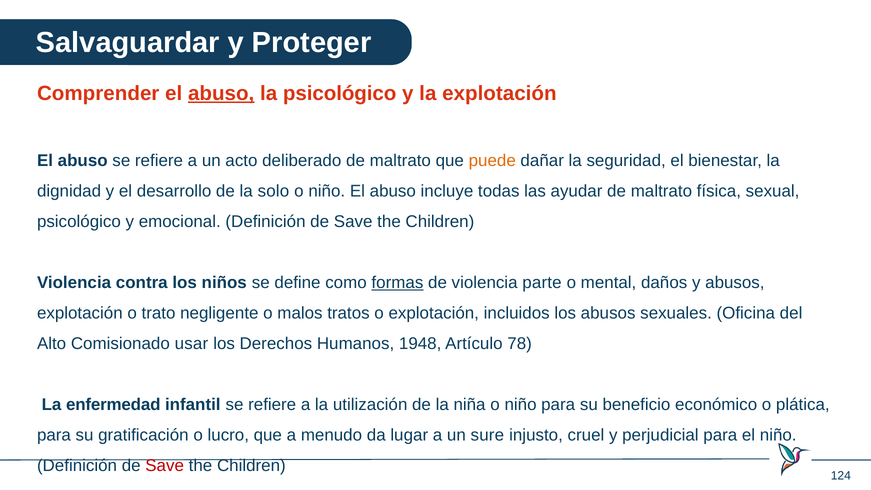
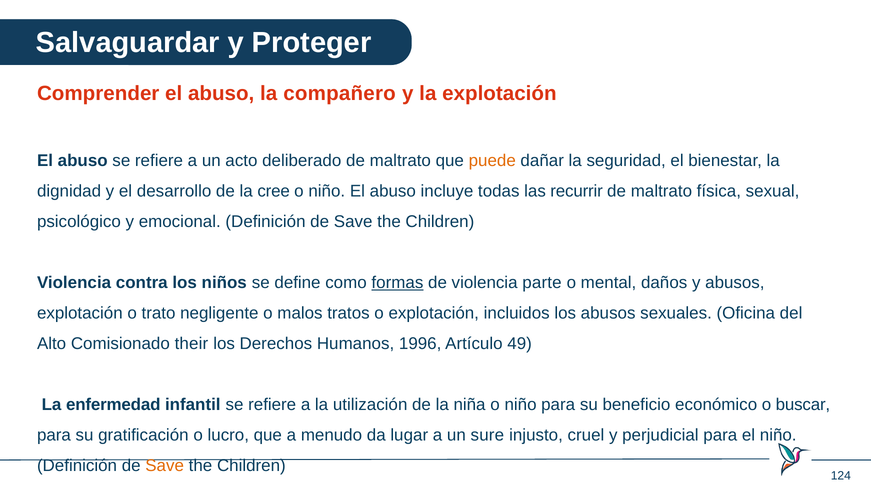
abuso underline: present -> none (221, 93)
la psicológico: psicológico -> compañero (340, 93)
solo: solo -> cree (274, 191)
ayudar: ayudar -> recurrir (577, 191)
usar: usar -> their (191, 344)
1948: 1948 -> 1996 (420, 344)
78: 78 -> 49 (520, 344)
plática: plática -> buscar (803, 404)
Save colour: red -> orange (165, 465)
